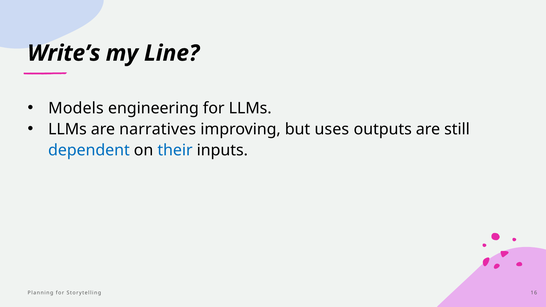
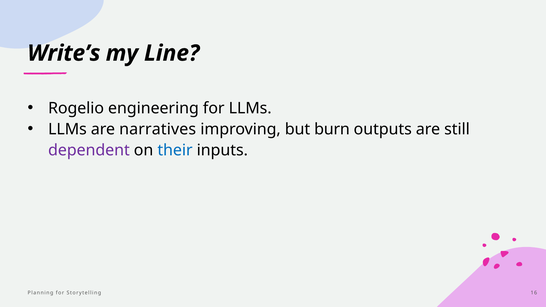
Models: Models -> Rogelio (76, 108)
uses: uses -> burn (332, 129)
dependent colour: blue -> purple (89, 150)
